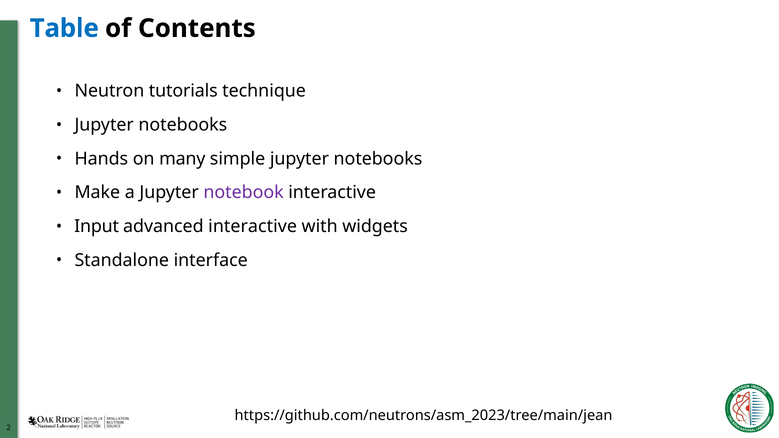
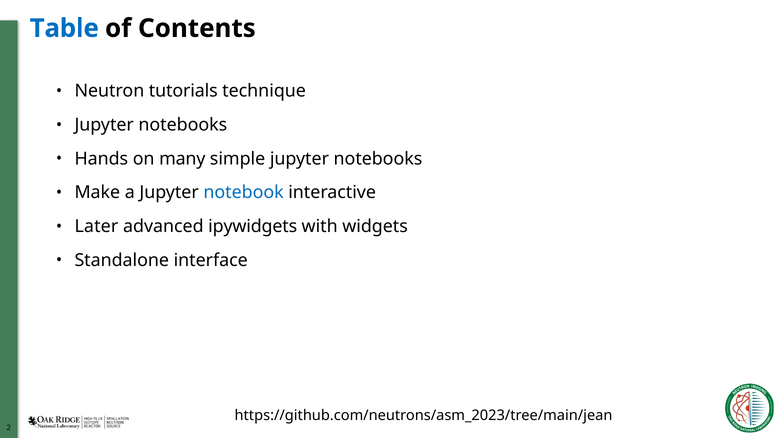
notebook colour: purple -> blue (244, 193)
Input: Input -> Later (96, 227)
advanced interactive: interactive -> ipywidgets (253, 227)
